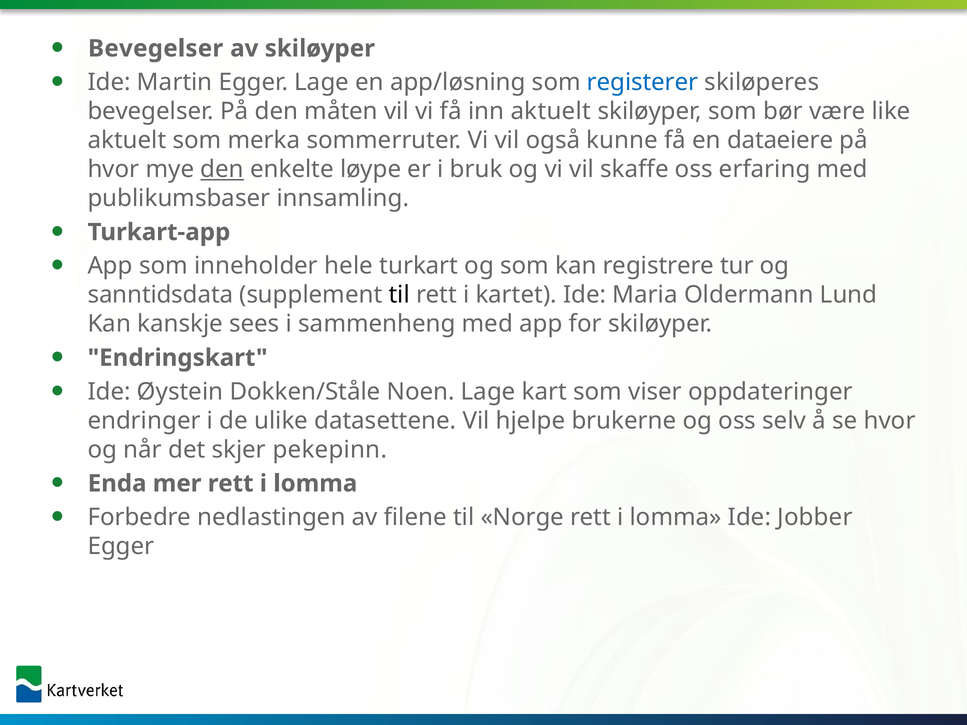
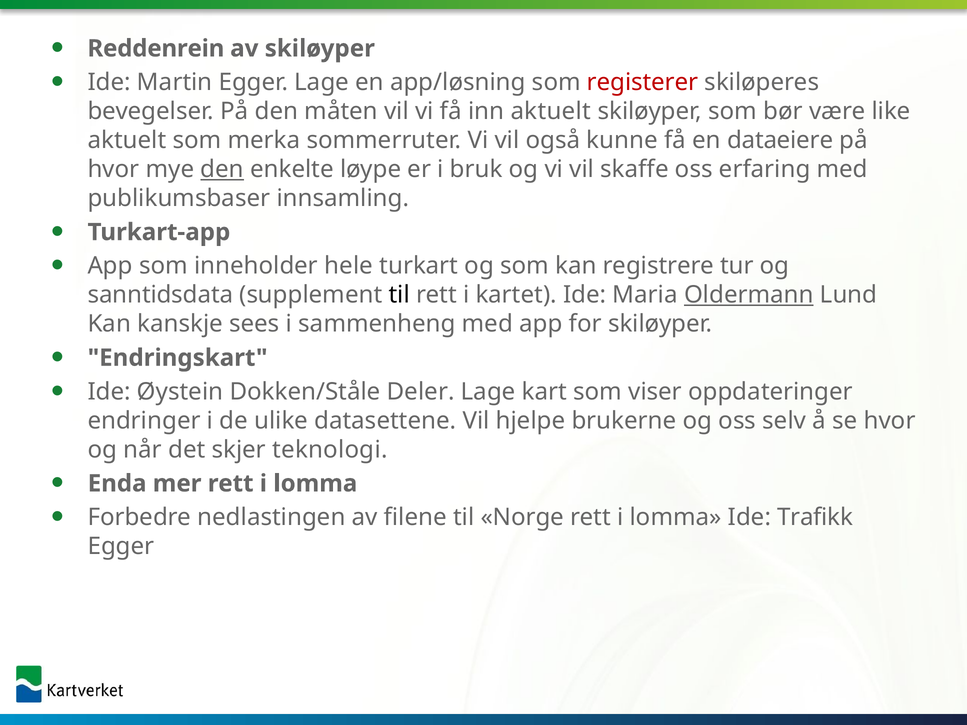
Bevegelser: Bevegelser -> Reddenrein (156, 49)
registerer colour: blue -> red (643, 82)
Oldermann underline: none -> present (749, 295)
Noen: Noen -> Deler (421, 392)
pekepinn: pekepinn -> teknologi (330, 450)
Jobber: Jobber -> Trafikk (815, 518)
